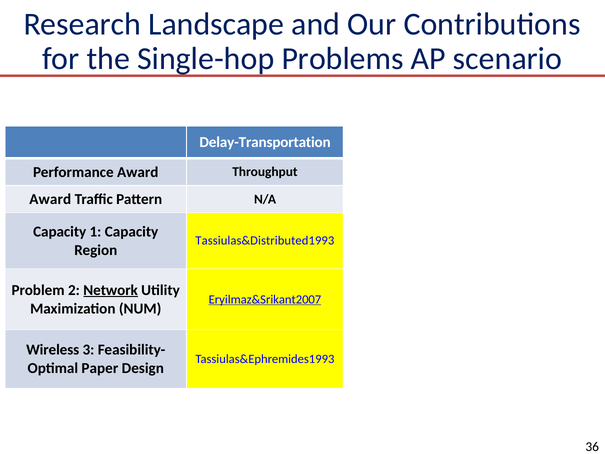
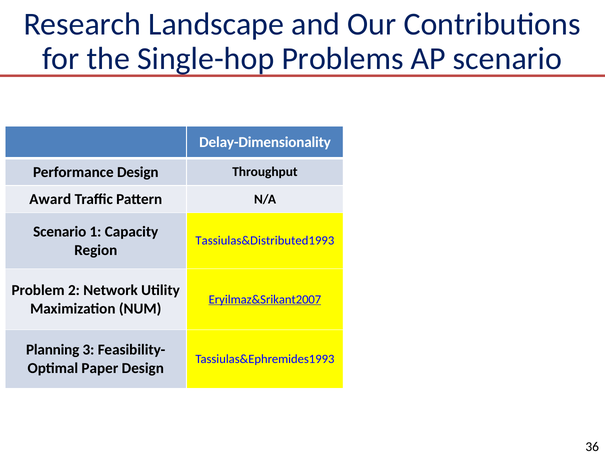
Delay-Transportation: Delay-Transportation -> Delay-Dimensionality (265, 142)
Performance Award: Award -> Design (138, 172)
Capacity: Capacity -> Scenario (60, 232)
Network underline: present -> none (111, 290)
Wireless: Wireless -> Planning (53, 350)
